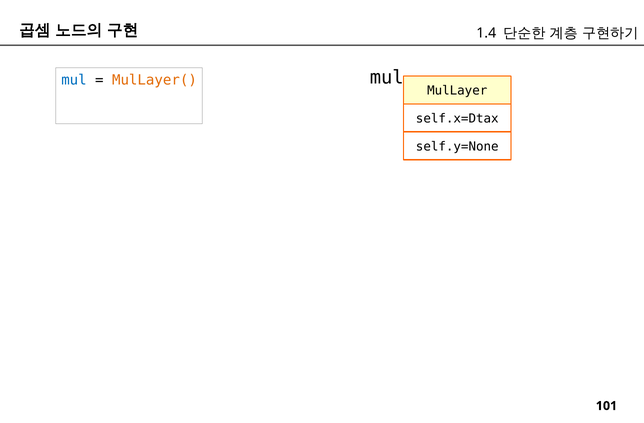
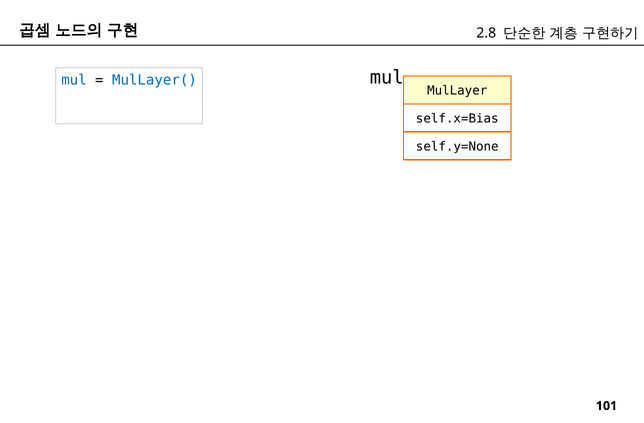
1.4: 1.4 -> 2.8 (486, 33)
MulLayer( colour: orange -> blue (154, 80)
self.x=Dtax: self.x=Dtax -> self.x=Bias (457, 119)
